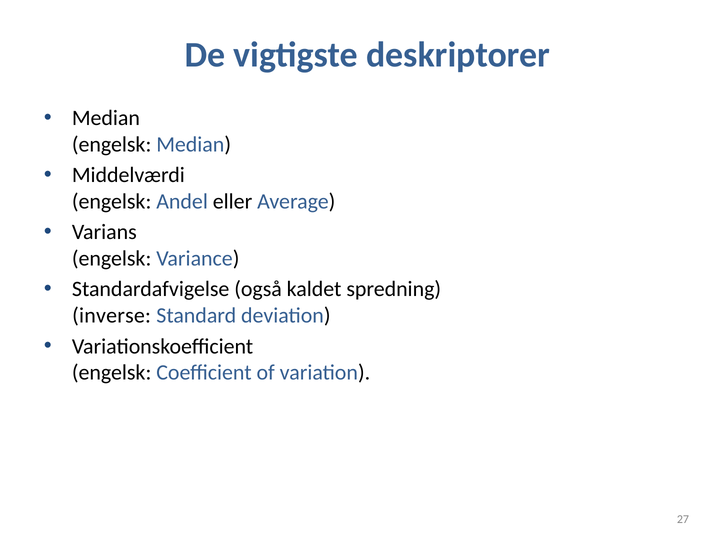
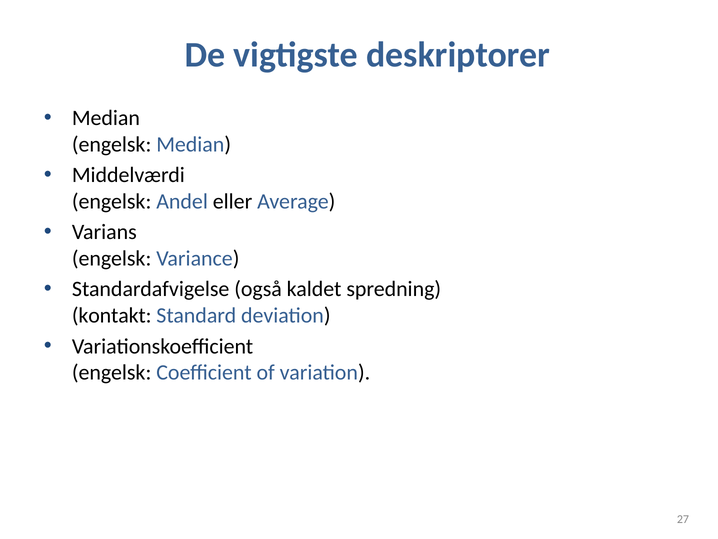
inverse: inverse -> kontakt (112, 315)
